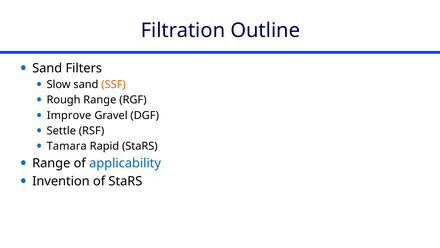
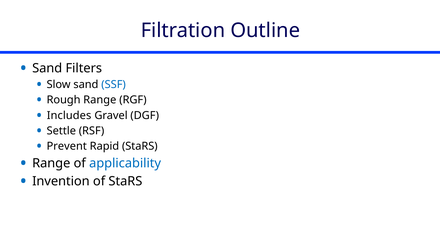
SSF colour: orange -> blue (114, 84)
Improve: Improve -> Includes (69, 115)
Tamara: Tamara -> Prevent (67, 146)
